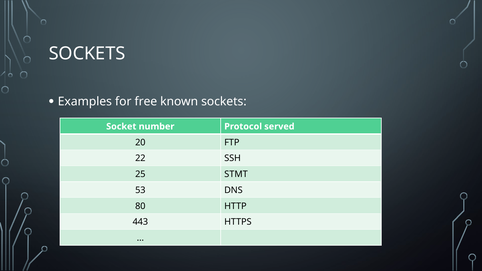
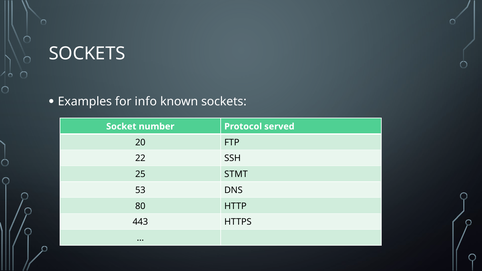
free: free -> info (146, 102)
